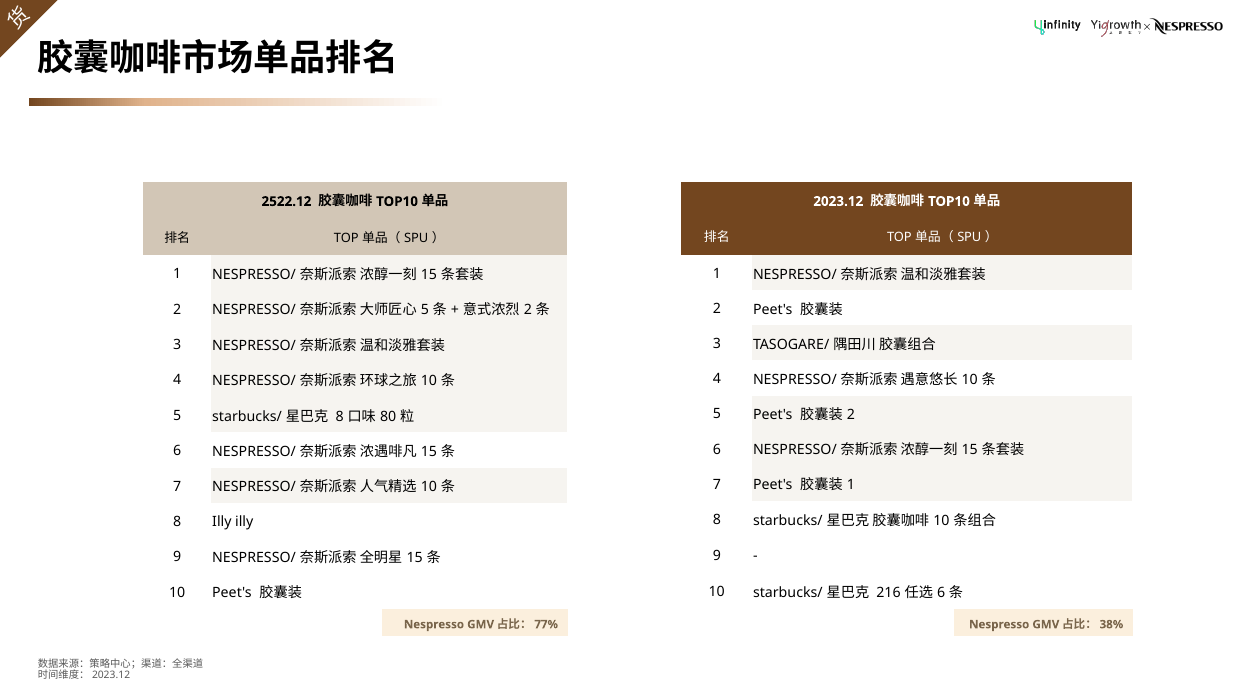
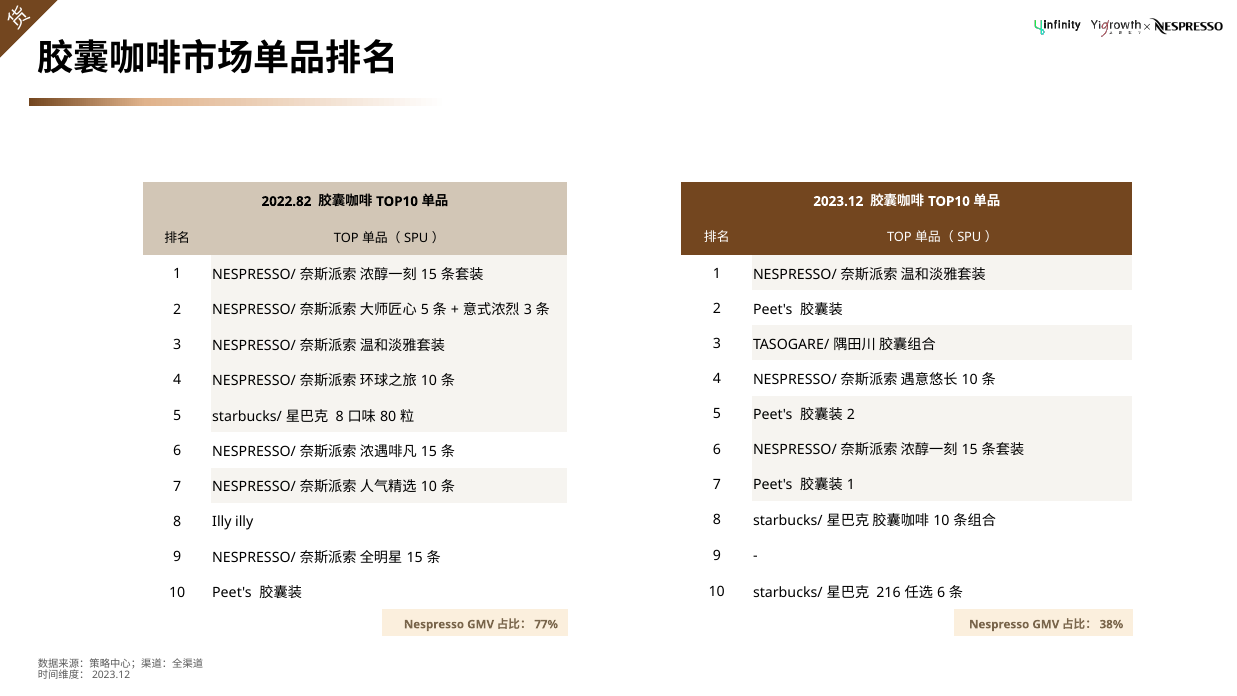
2522.12: 2522.12 -> 2022.82 (286, 201)
2: 2 -> 3 (528, 310)
